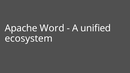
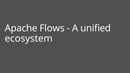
Word: Word -> Flows (52, 28)
